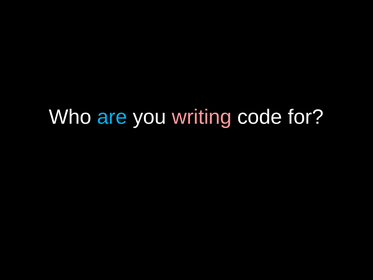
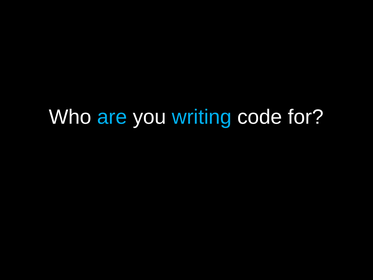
writing colour: pink -> light blue (202, 117)
